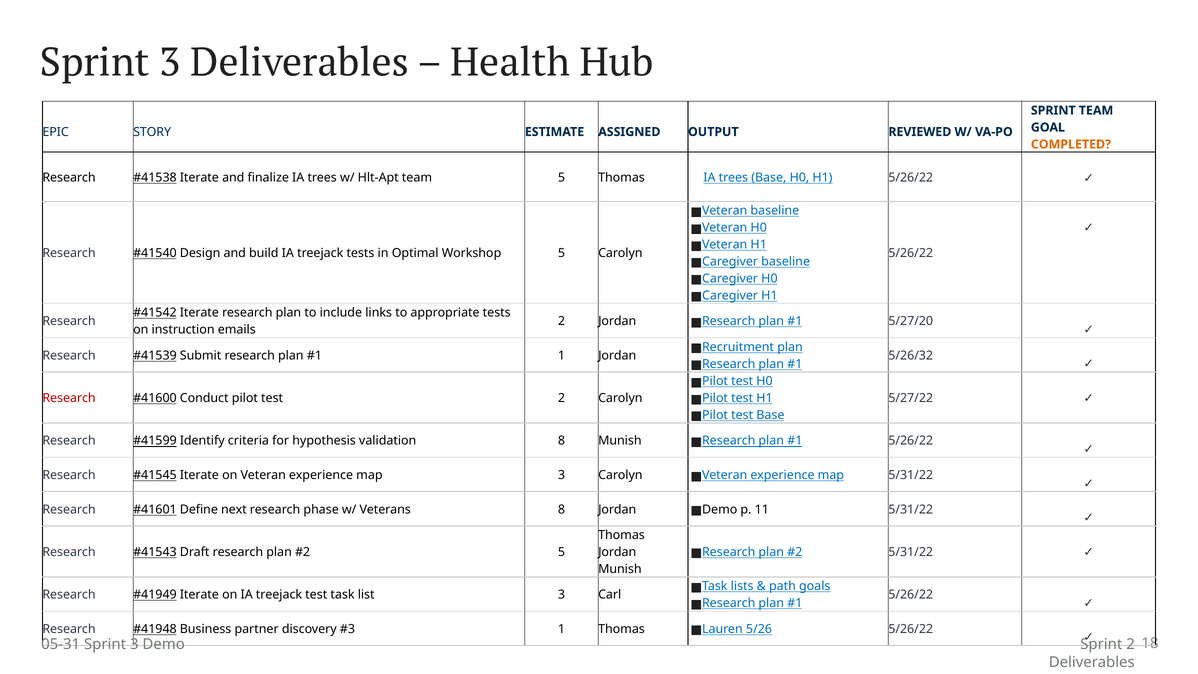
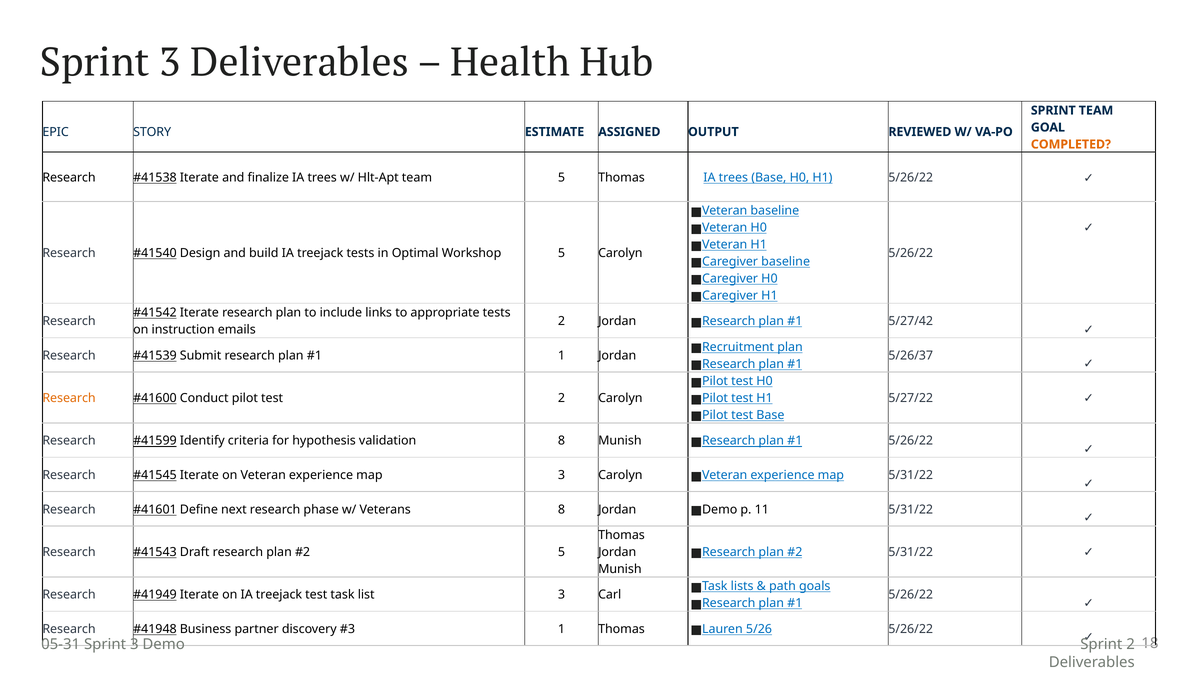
5/27/20: 5/27/20 -> 5/27/42 (911, 321)
5/26/32: 5/26/32 -> 5/26/37 (911, 356)
Research colour: red -> orange (69, 398)
